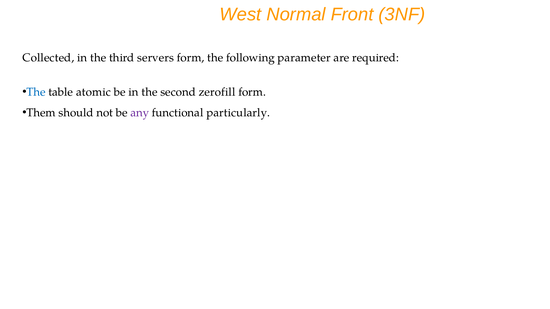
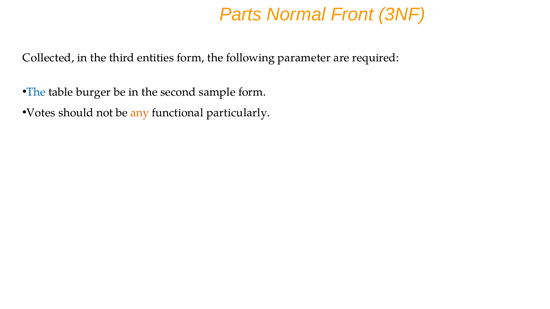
West: West -> Parts (241, 14)
servers: servers -> entities (156, 58)
atomic: atomic -> burger (93, 92)
zerofill: zerofill -> sample (217, 92)
Them: Them -> Votes (41, 113)
any colour: purple -> orange (140, 113)
